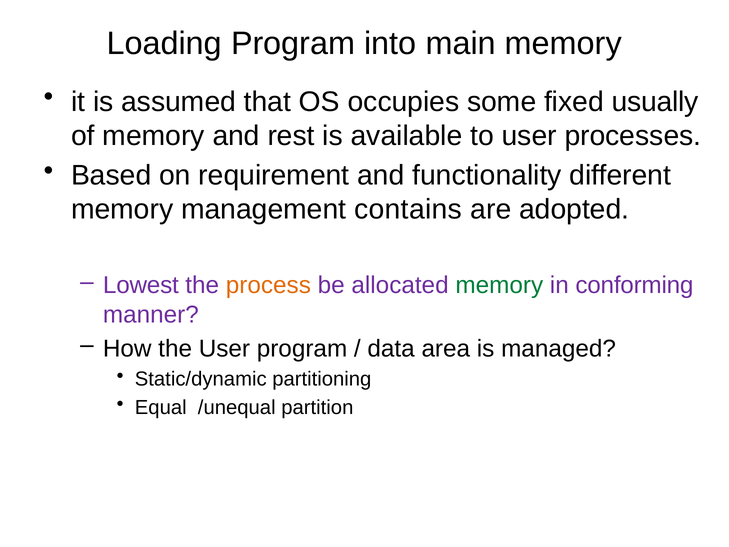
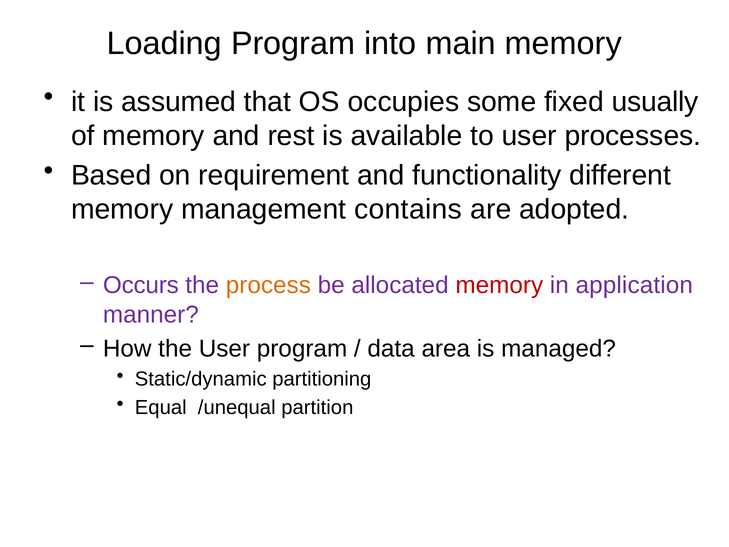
Lowest: Lowest -> Occurs (141, 285)
memory colour: green -> red (499, 285)
conforming: conforming -> application (634, 285)
